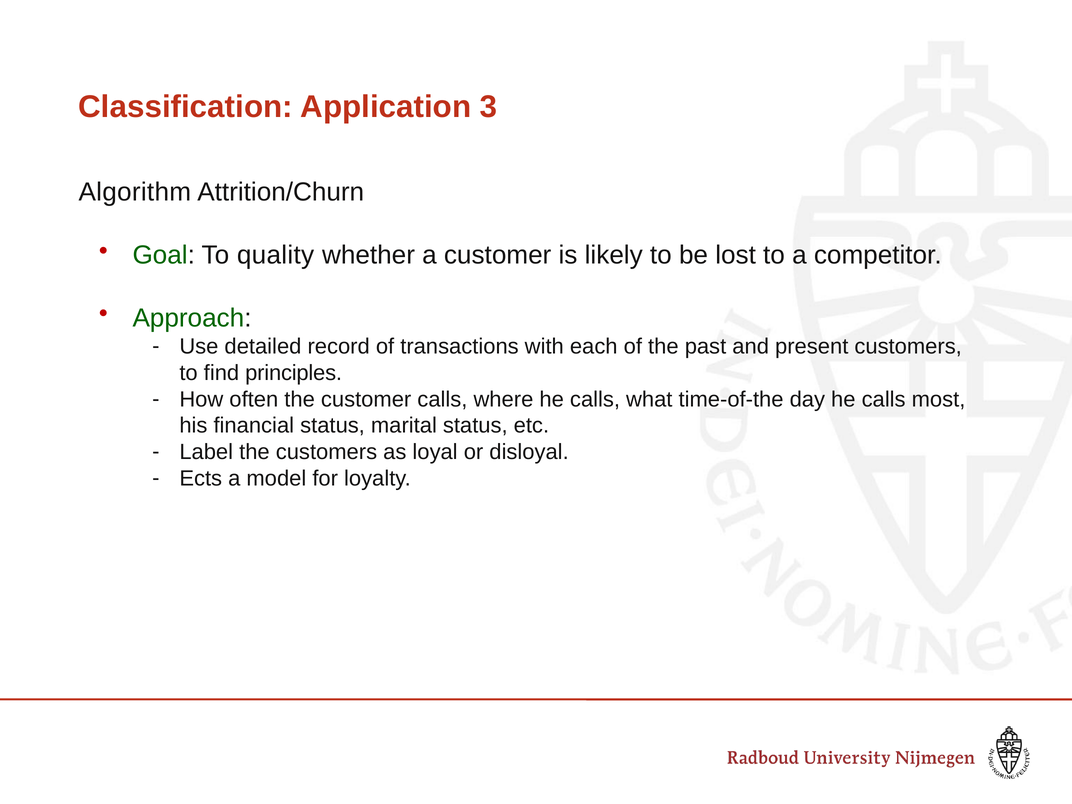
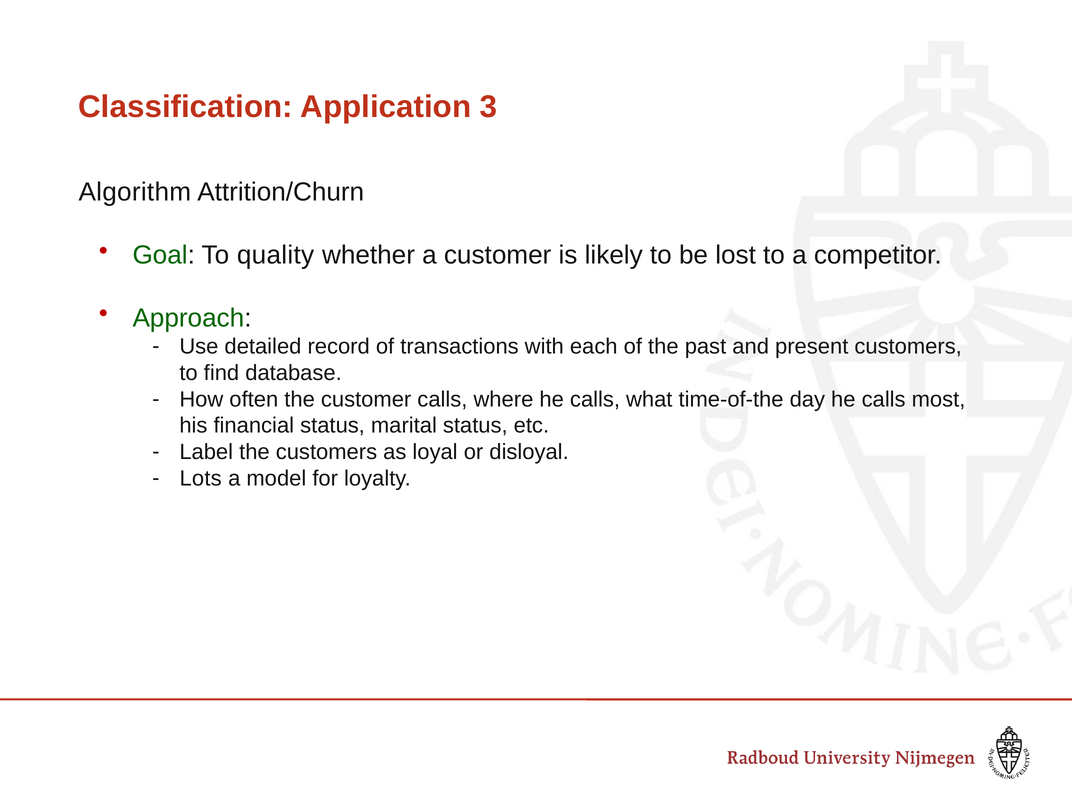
principles: principles -> database (294, 373)
Ects: Ects -> Lots (201, 478)
